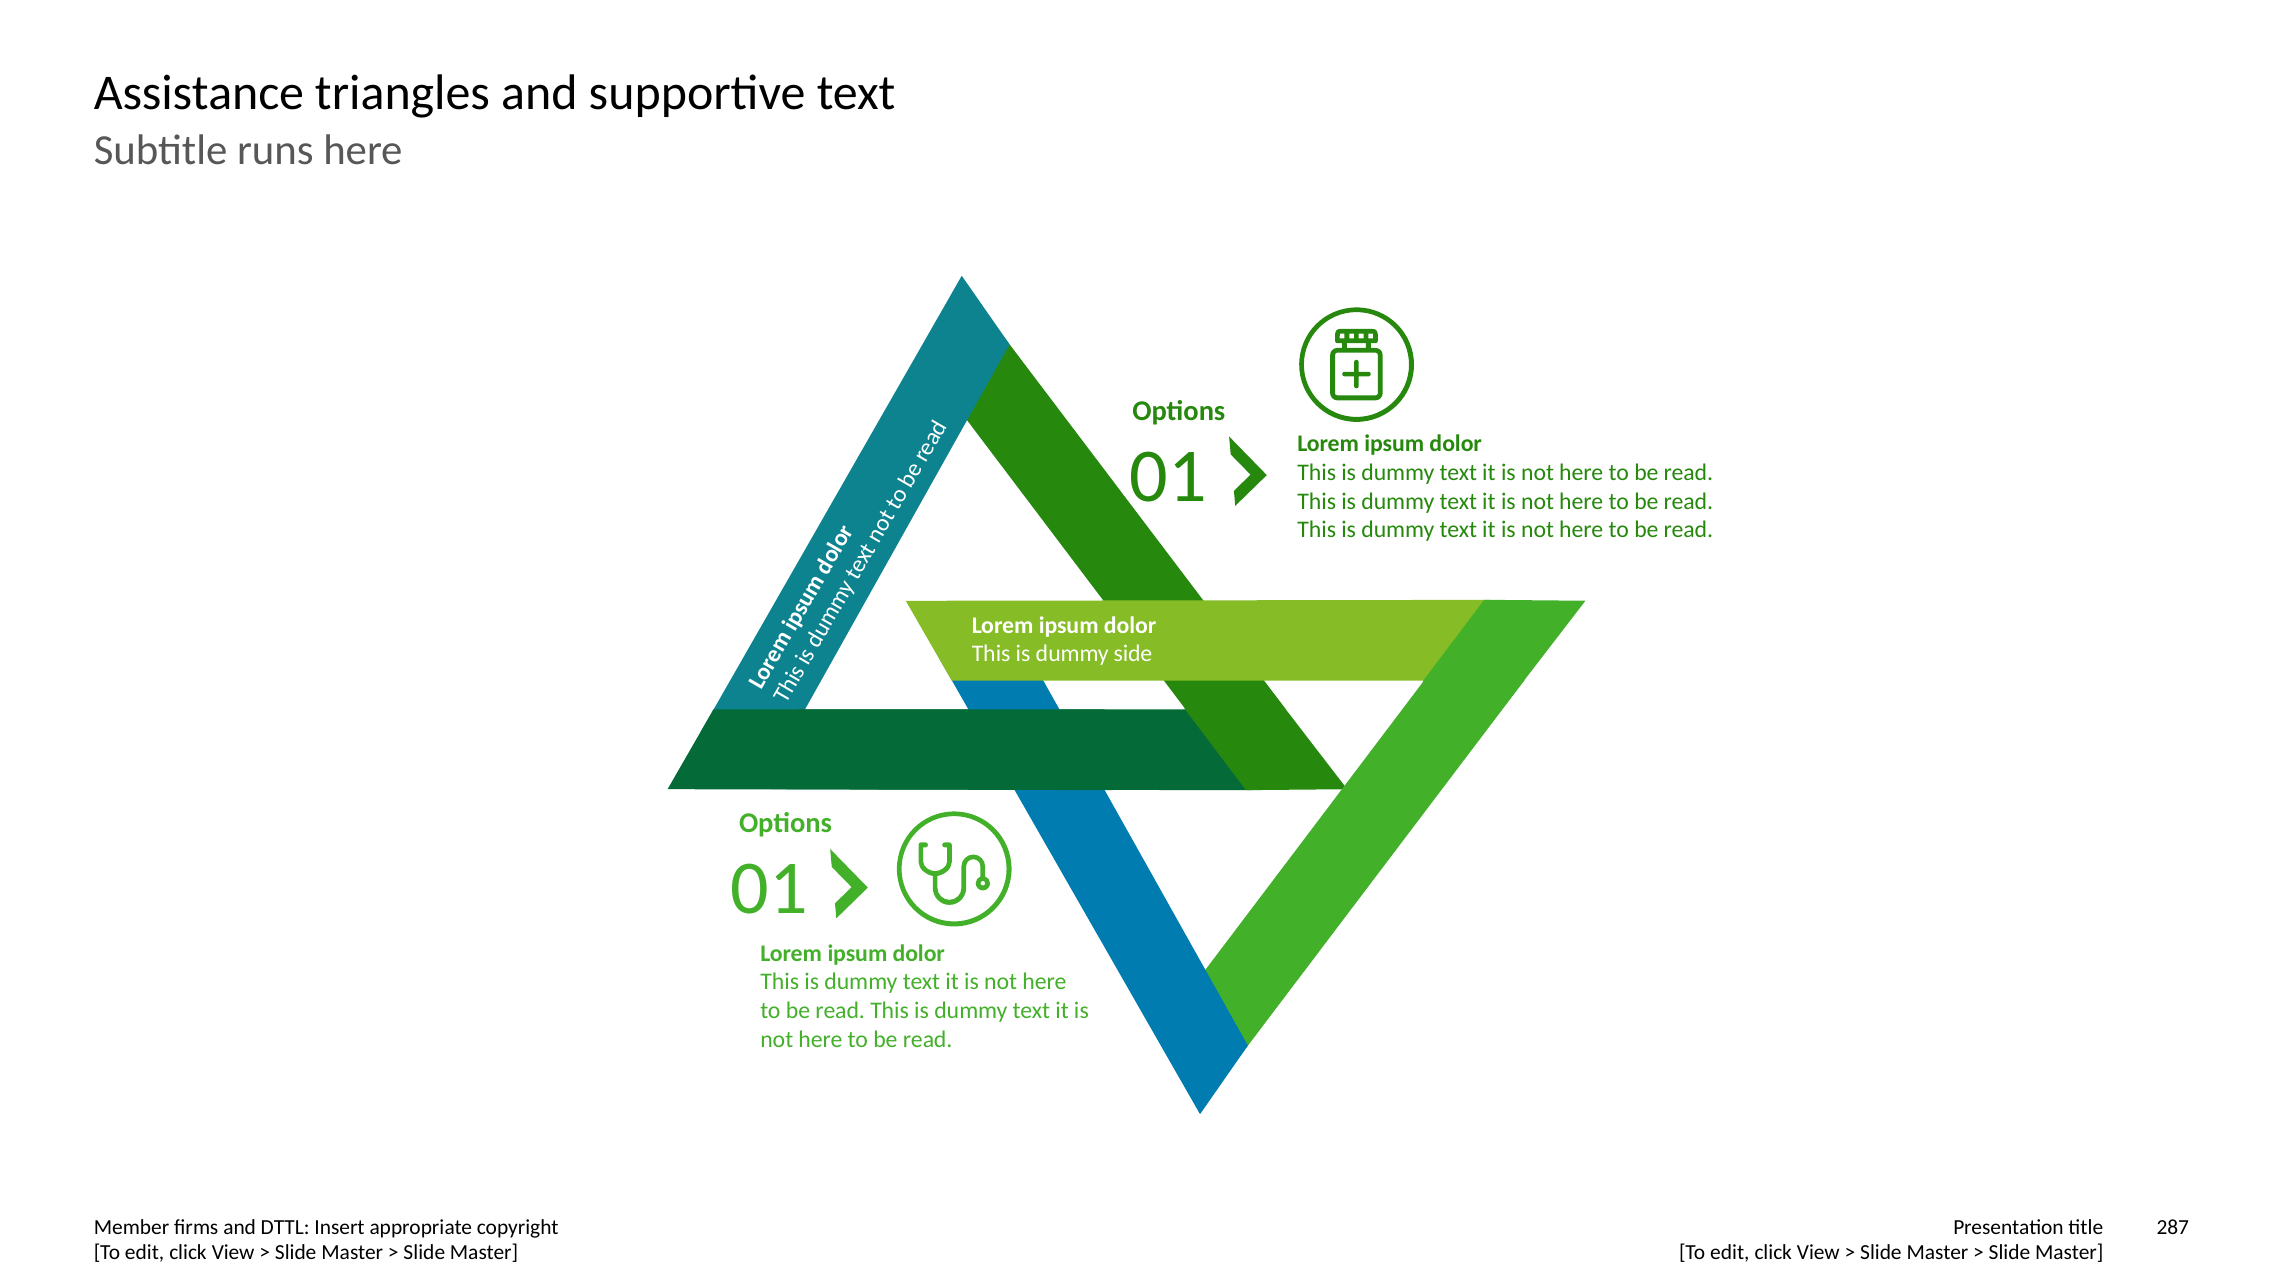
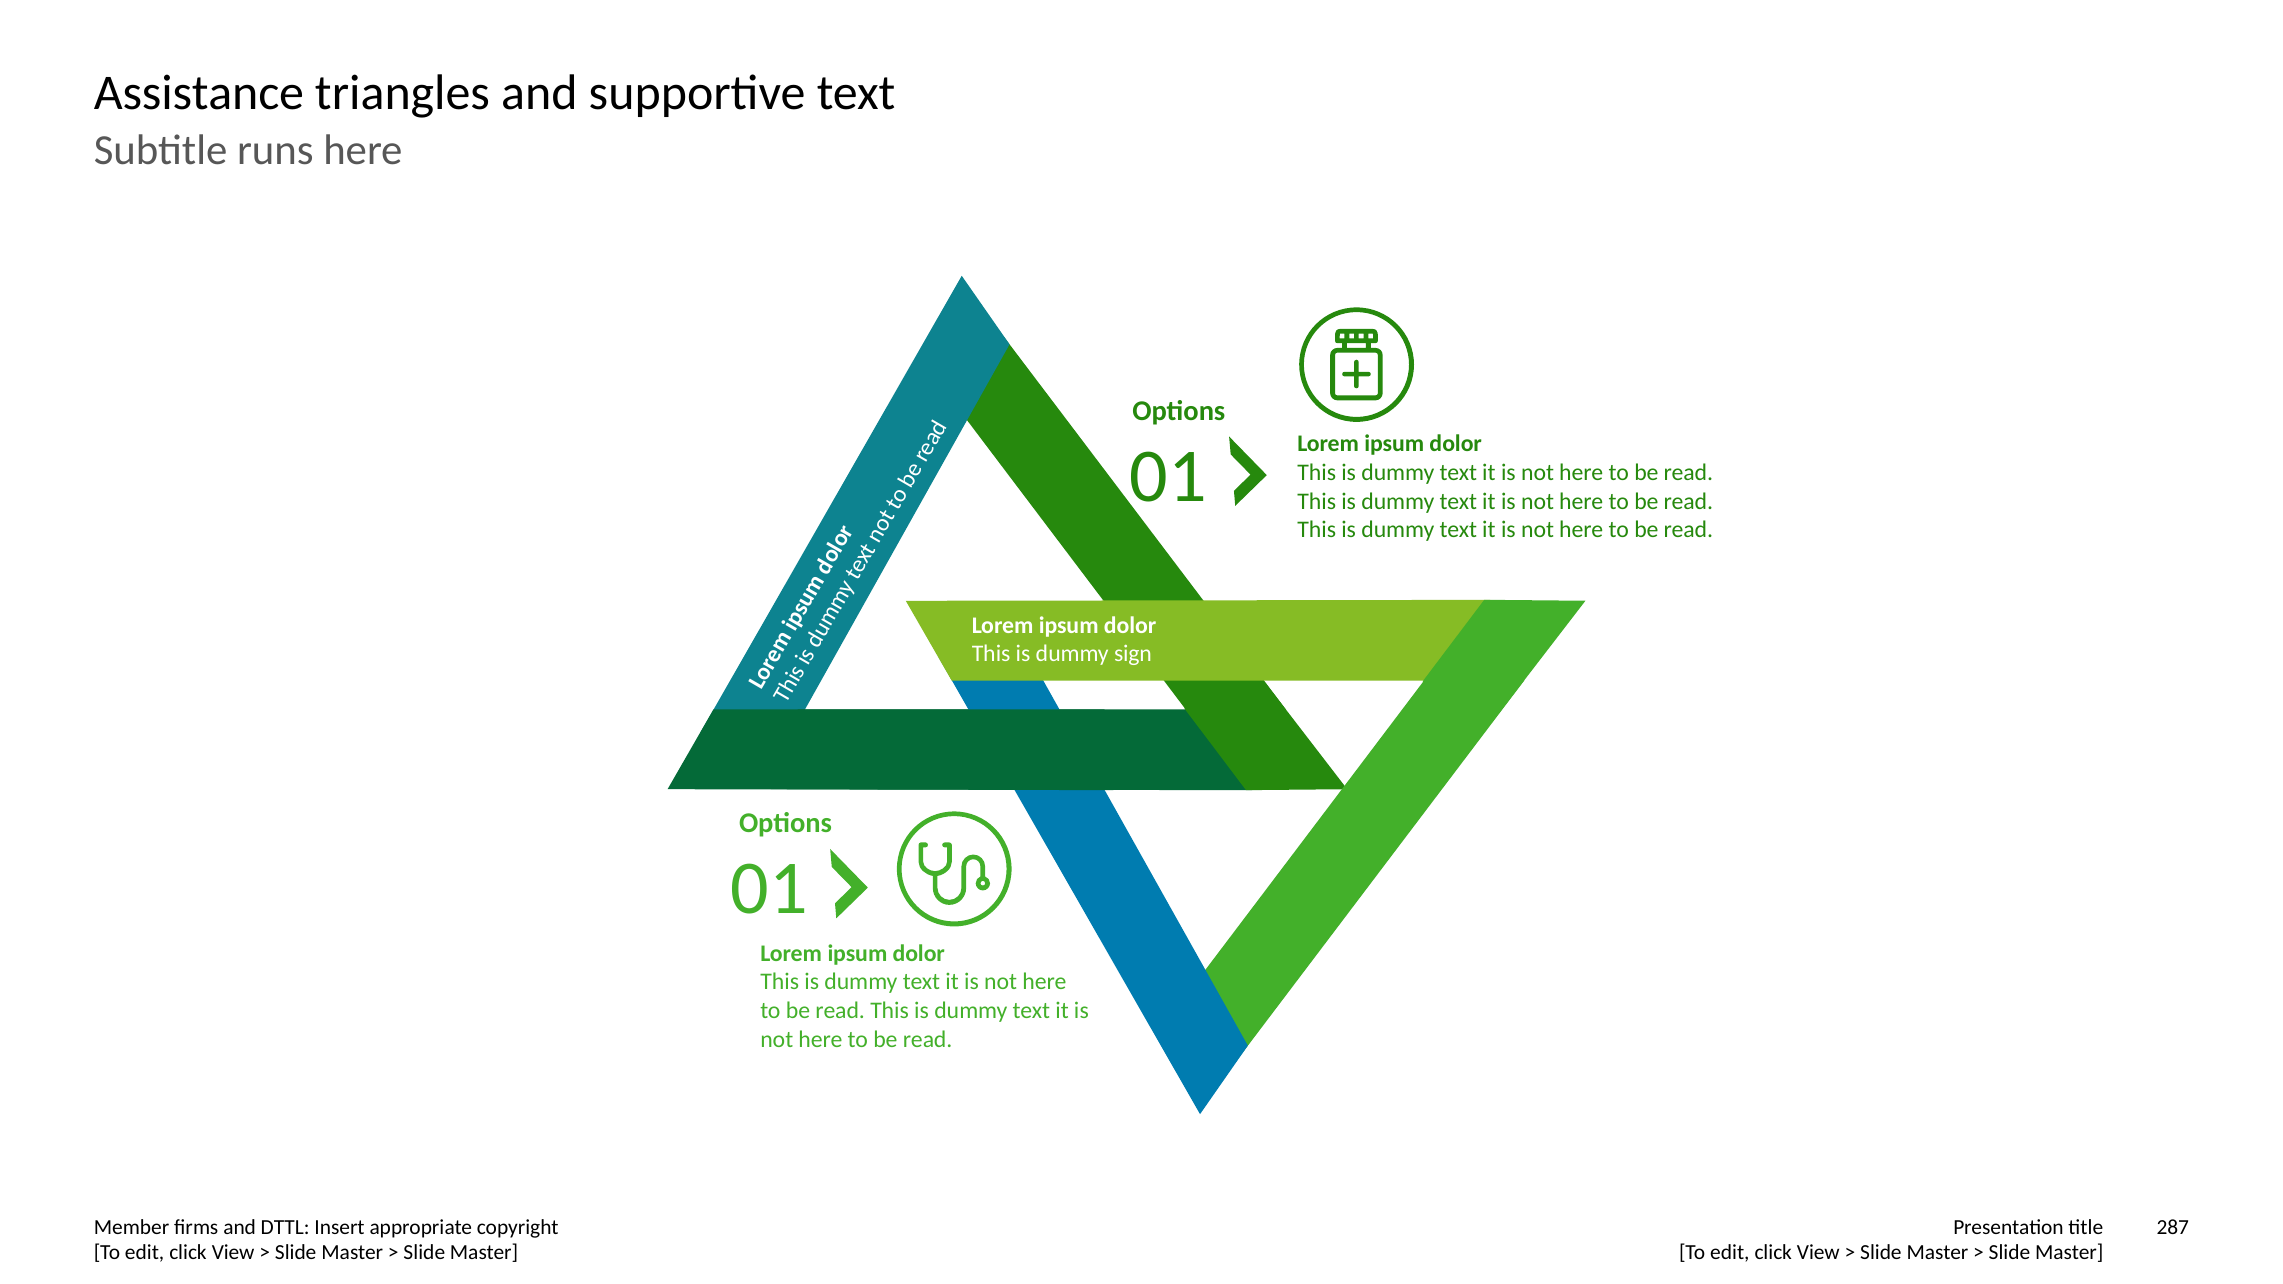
side: side -> sign (1133, 654)
